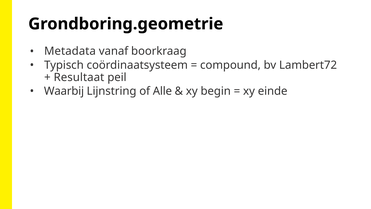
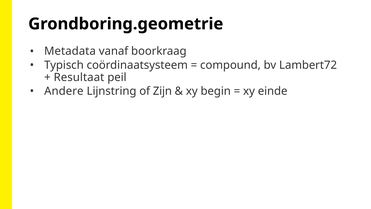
Waarbij: Waarbij -> Andere (64, 91)
Alle: Alle -> Zijn (162, 91)
